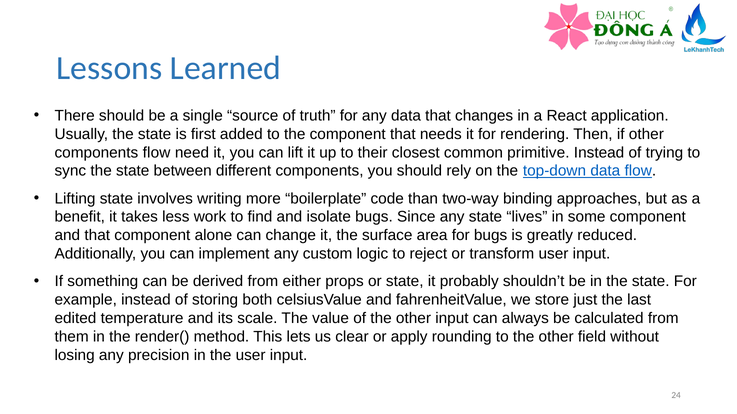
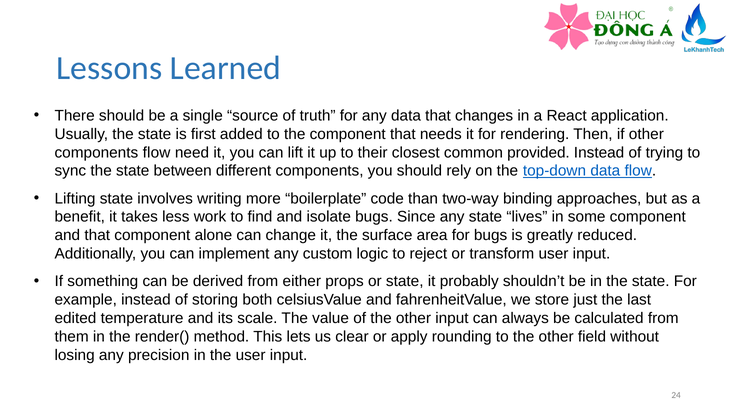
primitive: primitive -> provided (538, 153)
